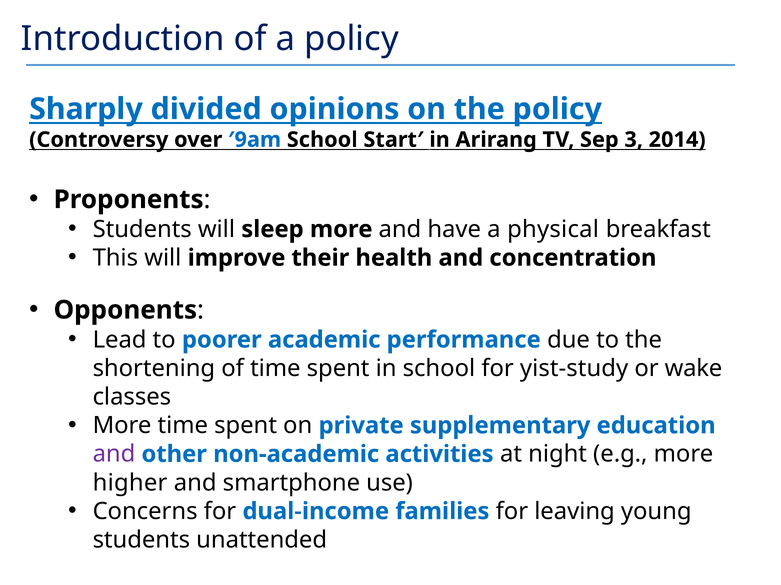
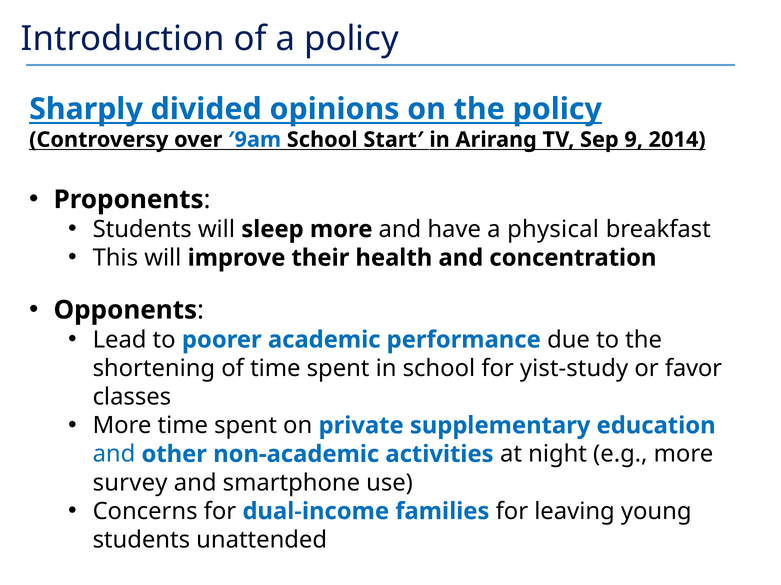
3: 3 -> 9 (634, 140)
wake: wake -> favor (693, 369)
and colour: purple -> blue (114, 455)
higher: higher -> survey (130, 483)
